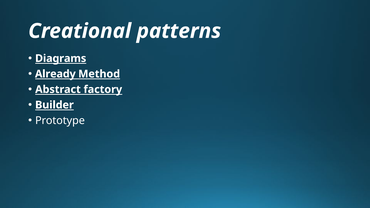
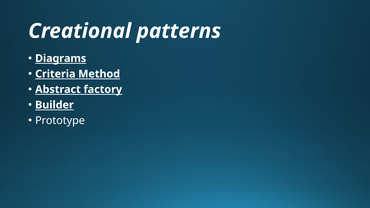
Already: Already -> Criteria (55, 74)
